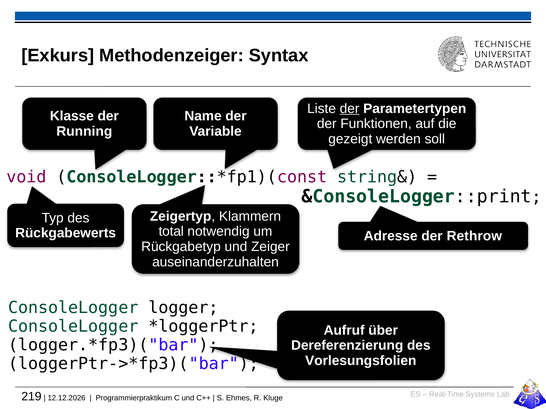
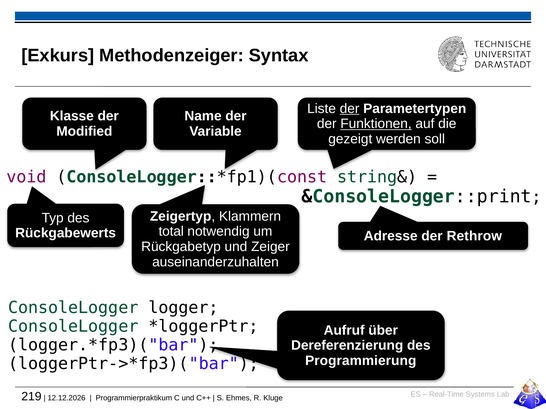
Funktionen underline: none -> present (376, 124)
Running: Running -> Modified (84, 132)
Vorlesungsfolien: Vorlesungsfolien -> Programmierung (361, 361)
